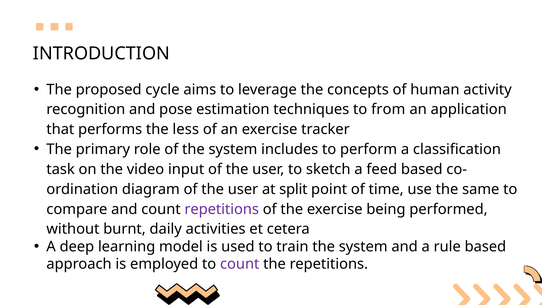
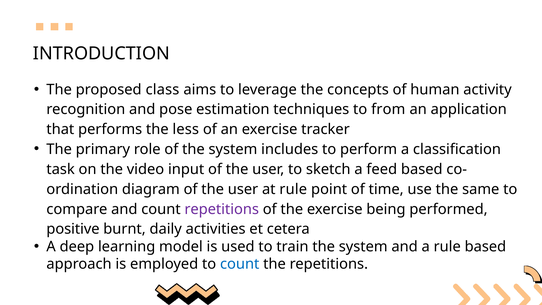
cycle: cycle -> class (162, 90)
at split: split -> rule (293, 189)
without: without -> positive (73, 229)
count colour: purple -> blue (240, 264)
